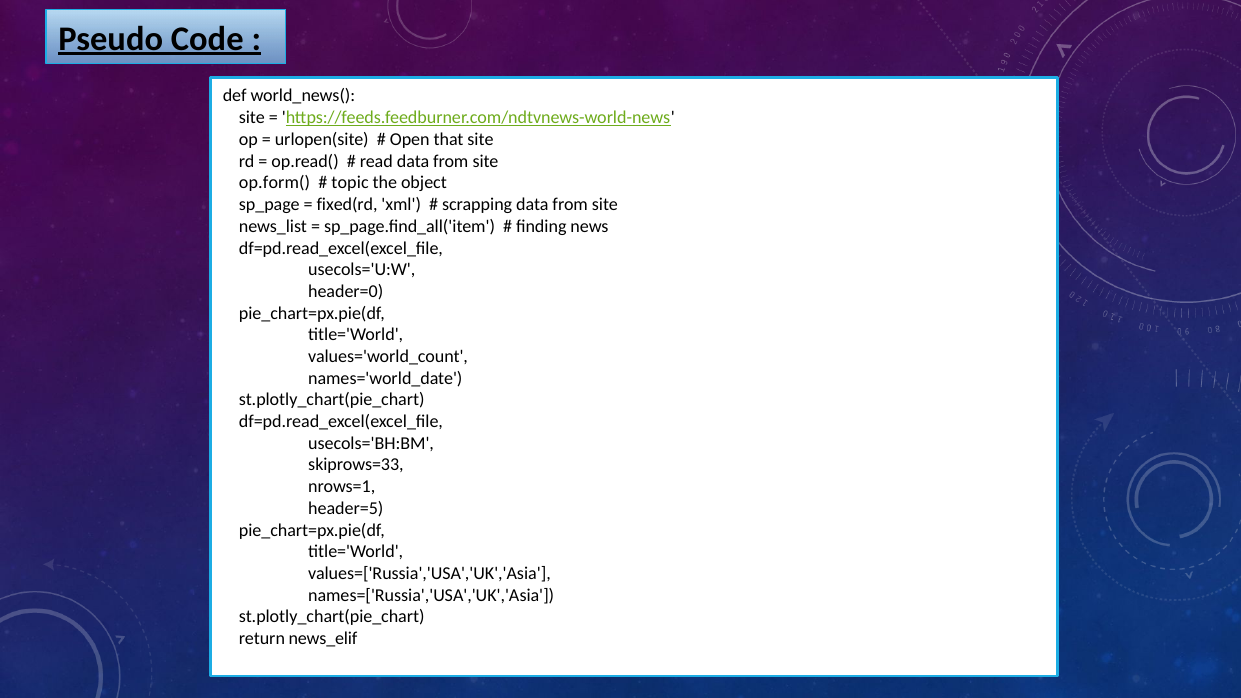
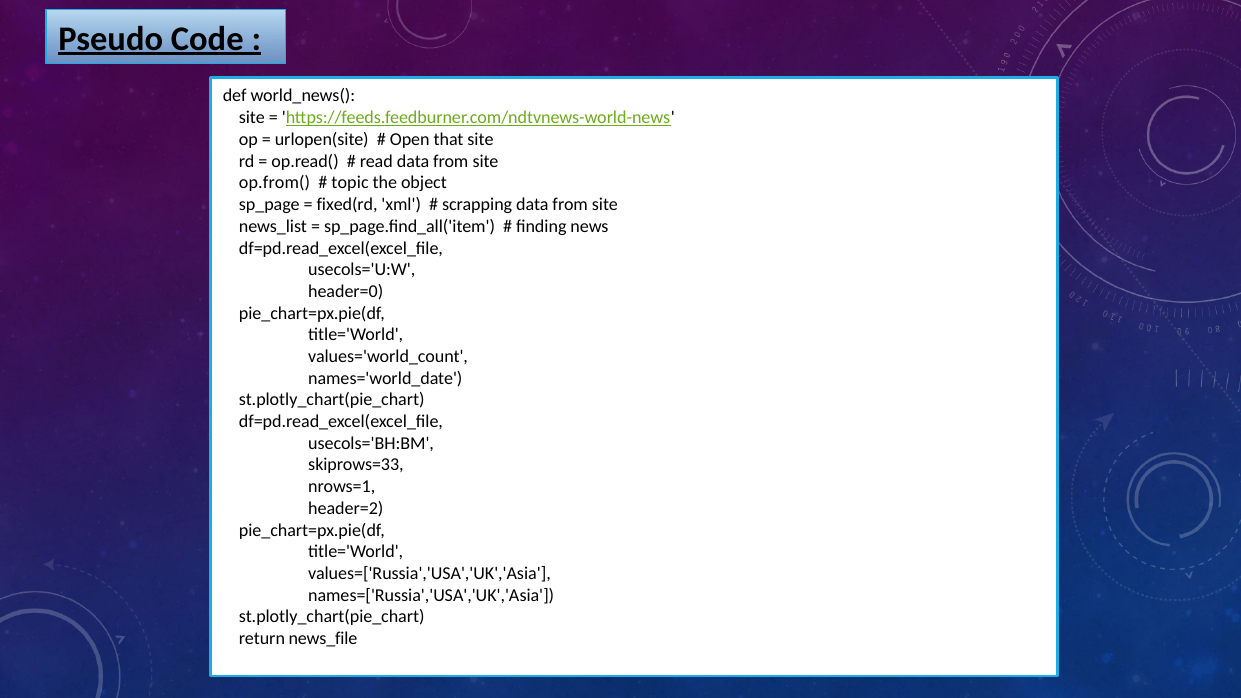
op.form(: op.form( -> op.from( (275, 183)
header=5: header=5 -> header=2 (346, 508)
news_elif: news_elif -> news_file (323, 639)
